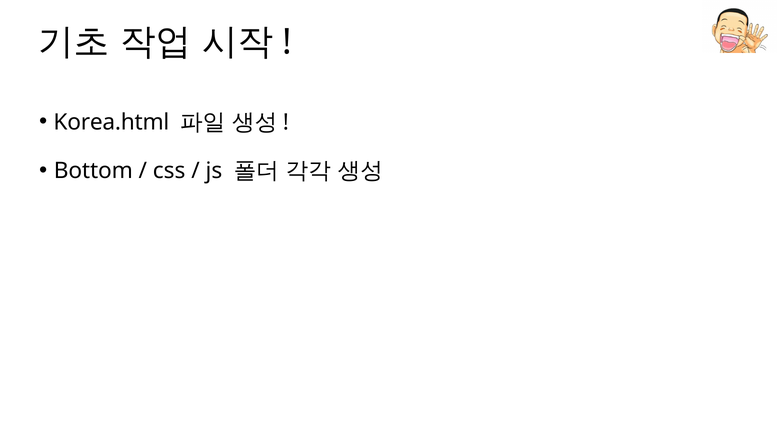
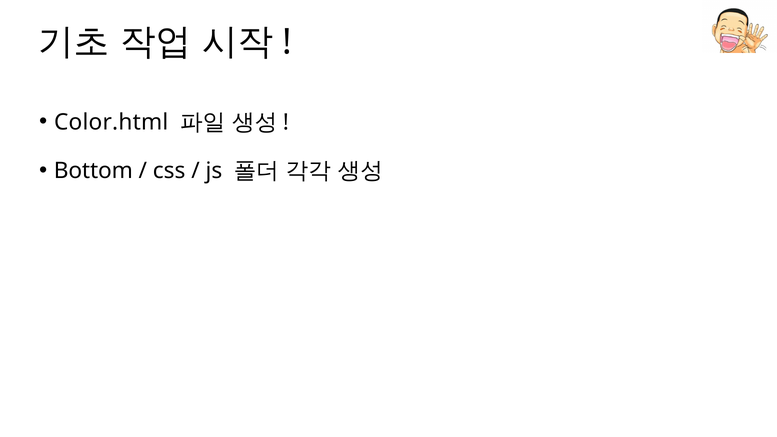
Korea.html: Korea.html -> Color.html (111, 122)
